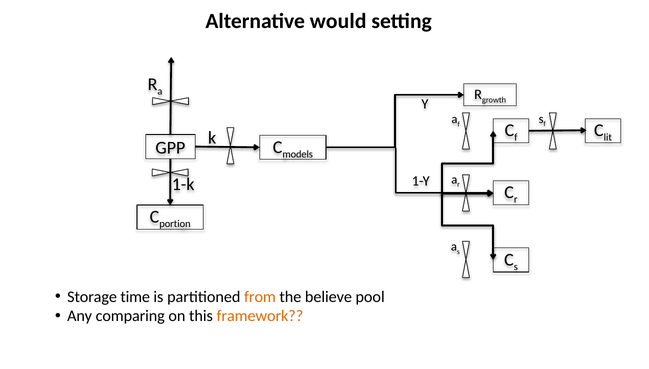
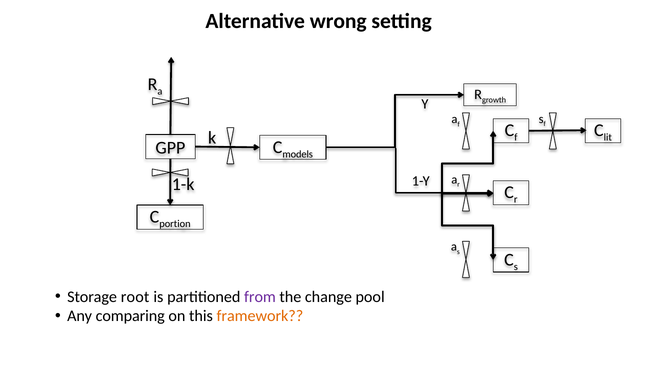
would: would -> wrong (338, 21)
time: time -> root (135, 297)
from colour: orange -> purple (260, 297)
believe: believe -> change (328, 297)
